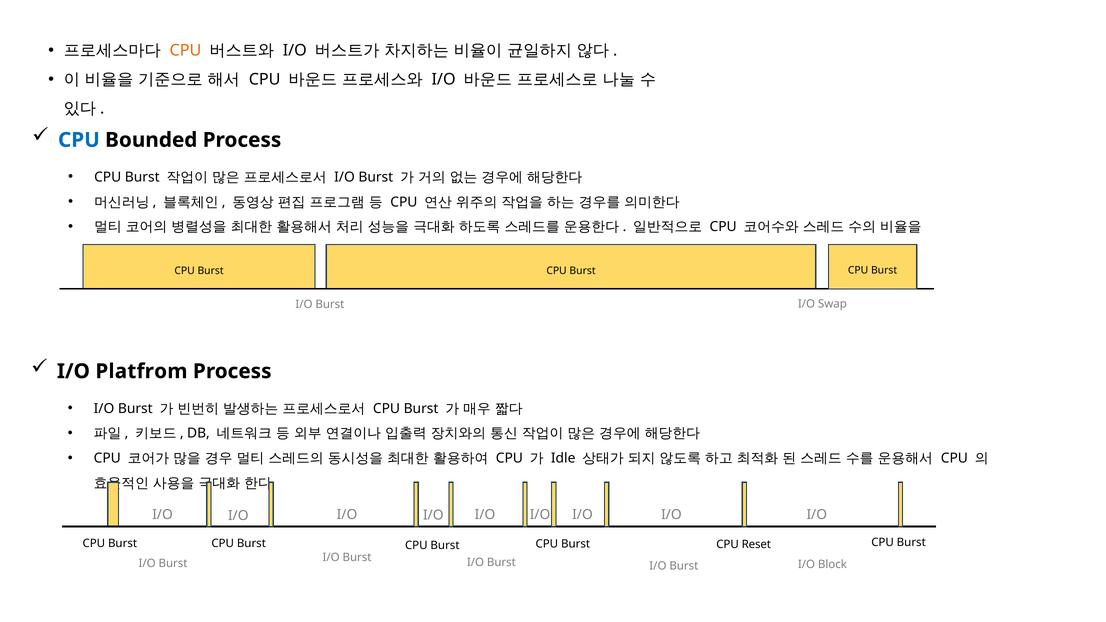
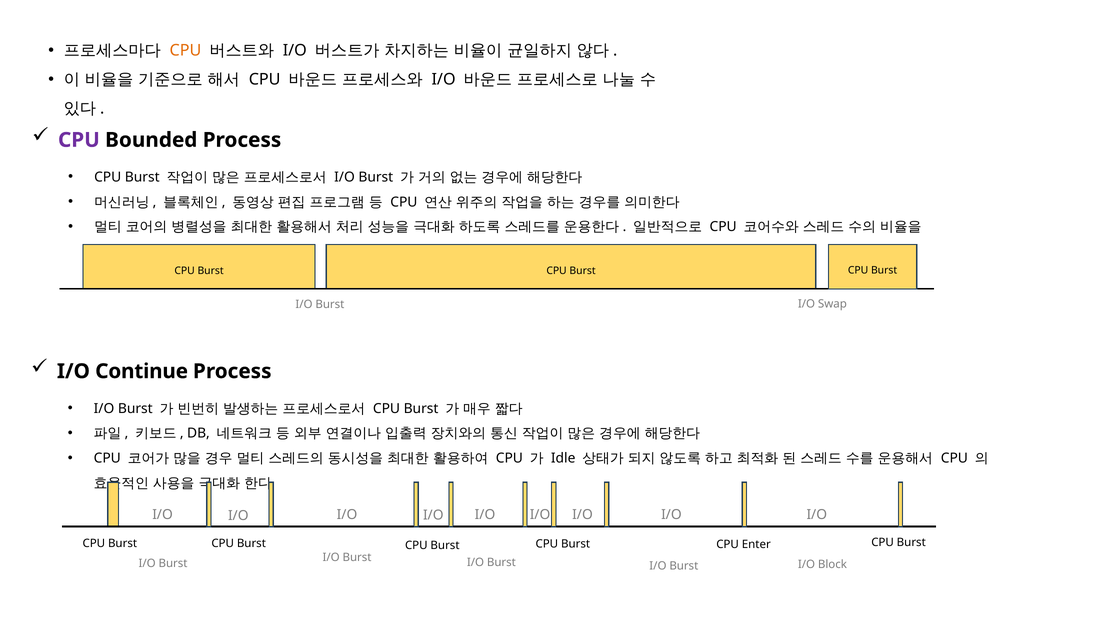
CPU colour: blue -> purple (79, 140)
Platfrom: Platfrom -> Continue (142, 371)
Reset: Reset -> Enter (756, 545)
